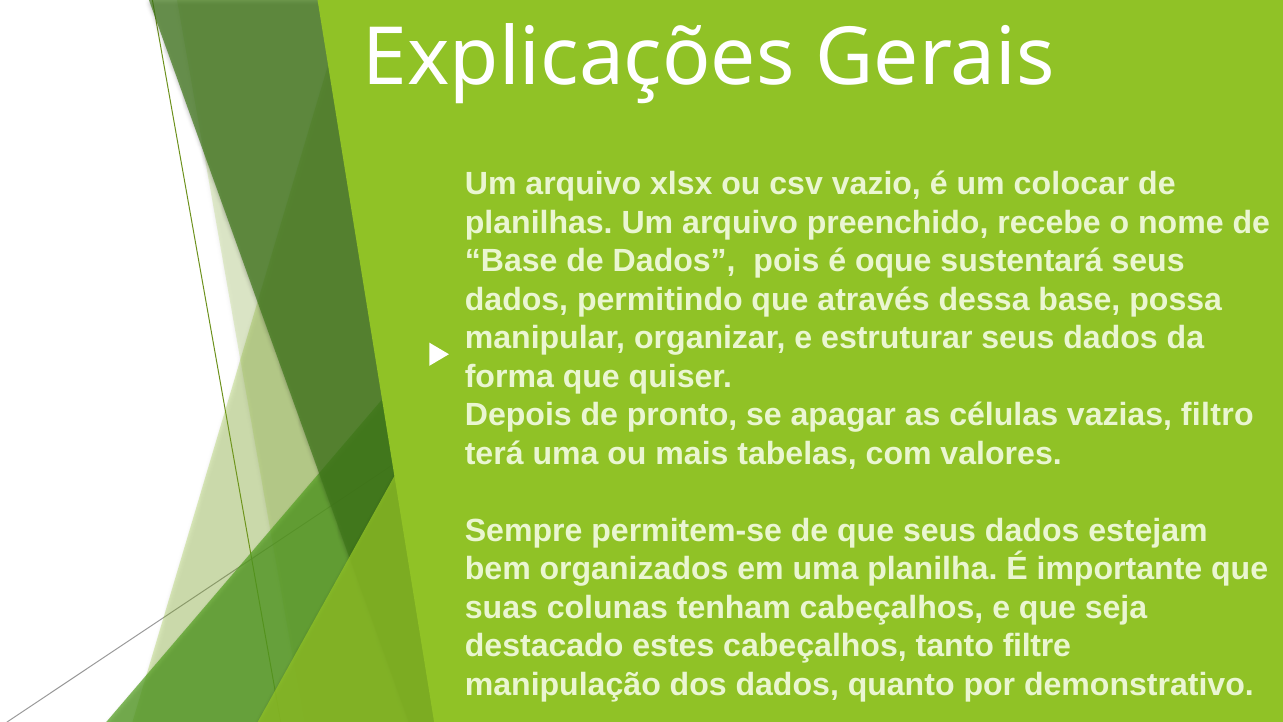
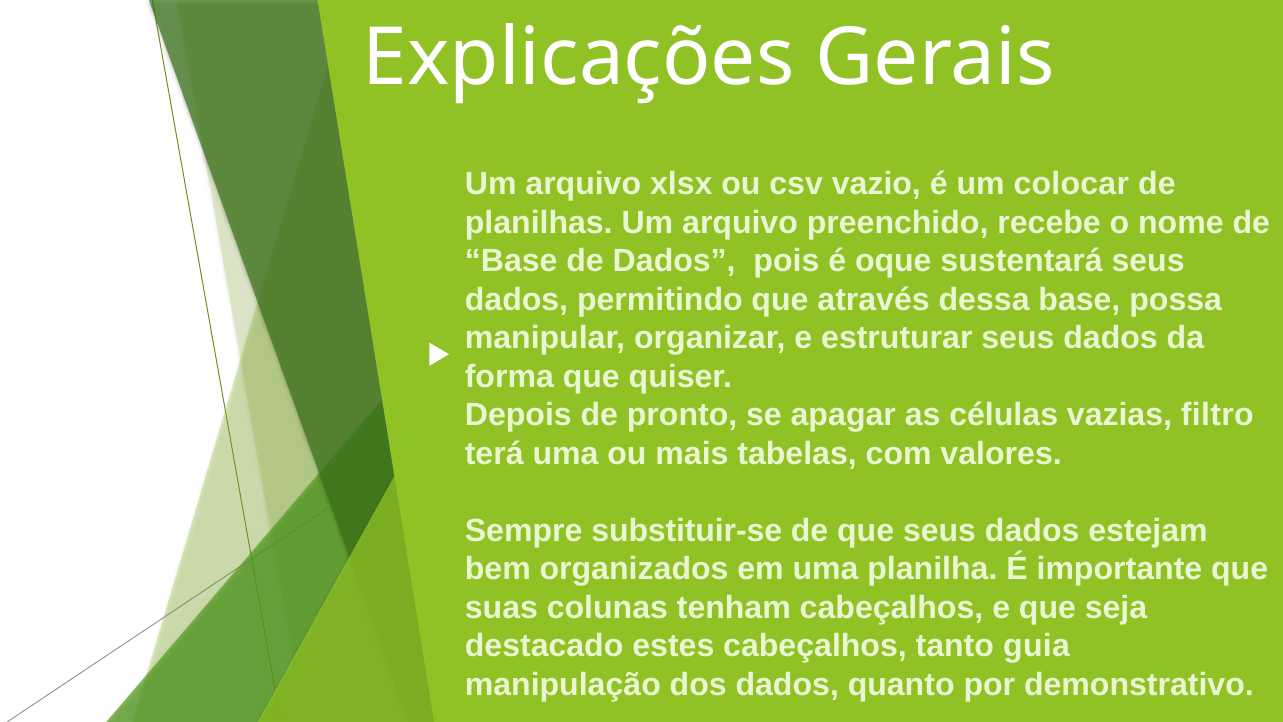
permitem-se: permitem-se -> substituir-se (687, 530)
filtre: filtre -> guia (1037, 646)
